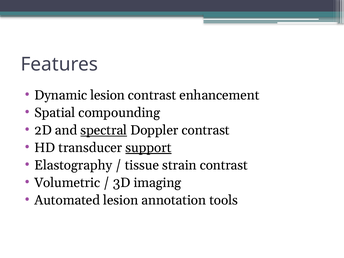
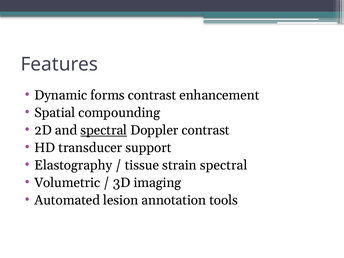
Dynamic lesion: lesion -> forms (108, 95)
support underline: present -> none (148, 148)
strain contrast: contrast -> spectral (224, 165)
